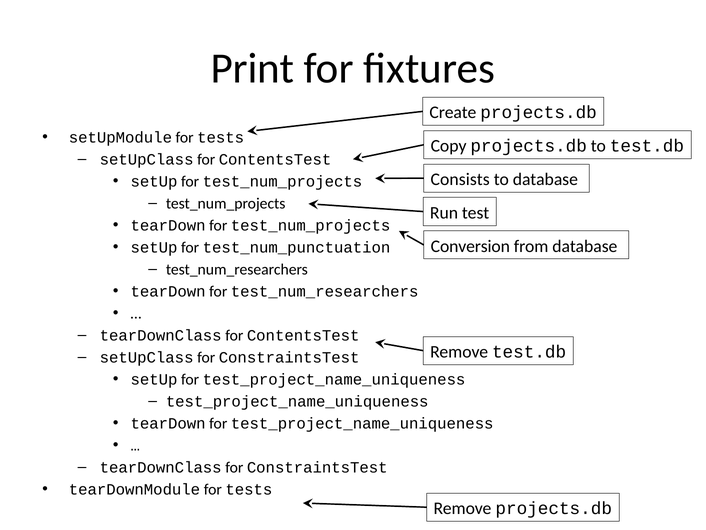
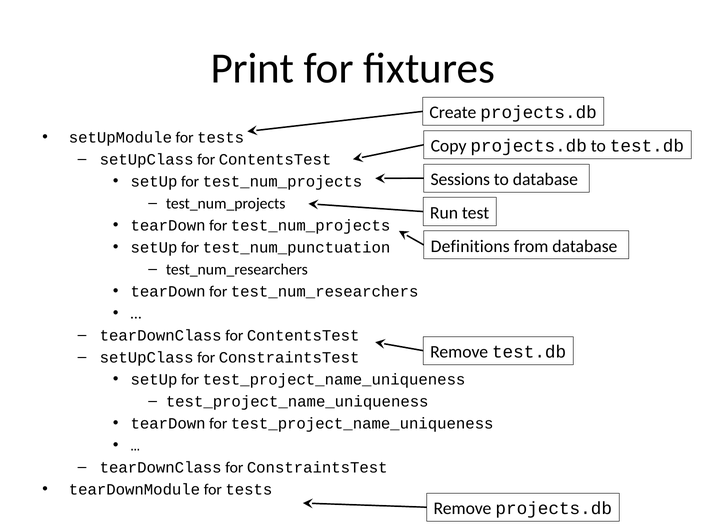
Consists: Consists -> Sessions (460, 179)
Conversion: Conversion -> Definitions (470, 246)
